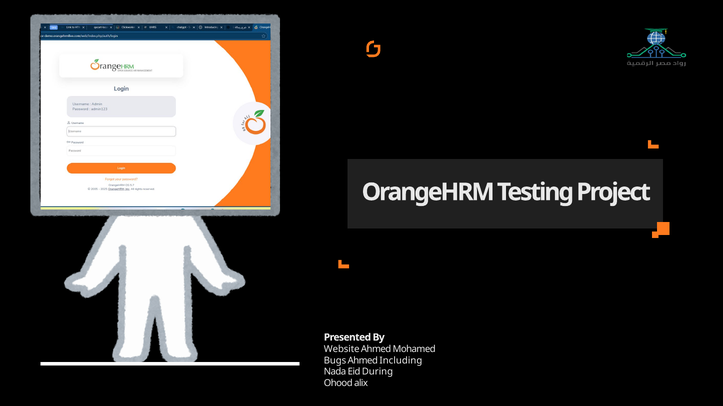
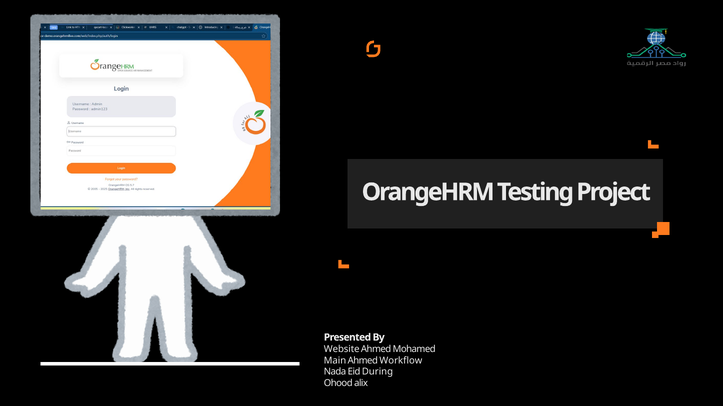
Bugs: Bugs -> Main (335, 361)
Including: Including -> Workflow (401, 361)
